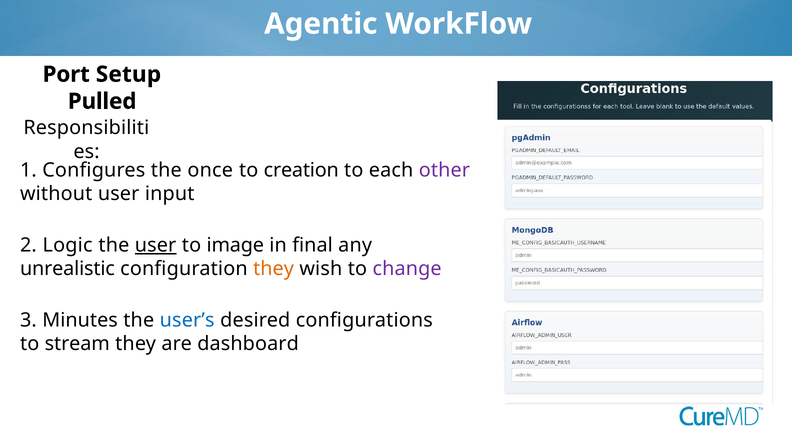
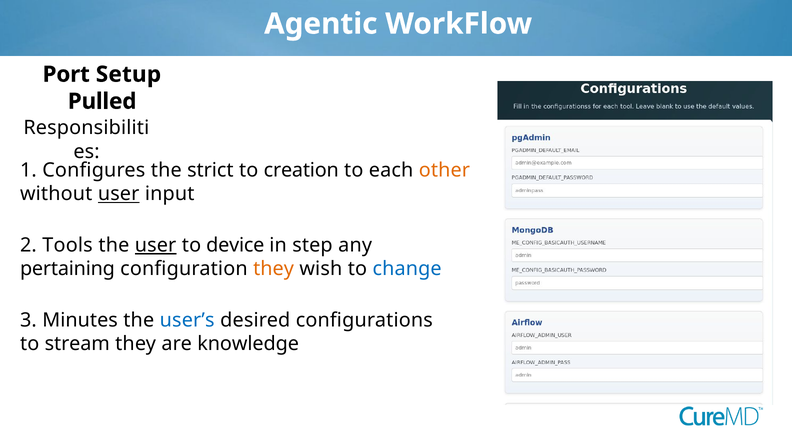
once: once -> strict (210, 170)
other colour: purple -> orange (444, 170)
user underline: none -> present (119, 194)
Logic: Logic -> Tools (68, 245)
image: image -> device (235, 245)
final: final -> step (312, 245)
unrealistic: unrealistic -> pertaining (67, 269)
change colour: purple -> blue (407, 269)
dashboard: dashboard -> knowledge (248, 344)
